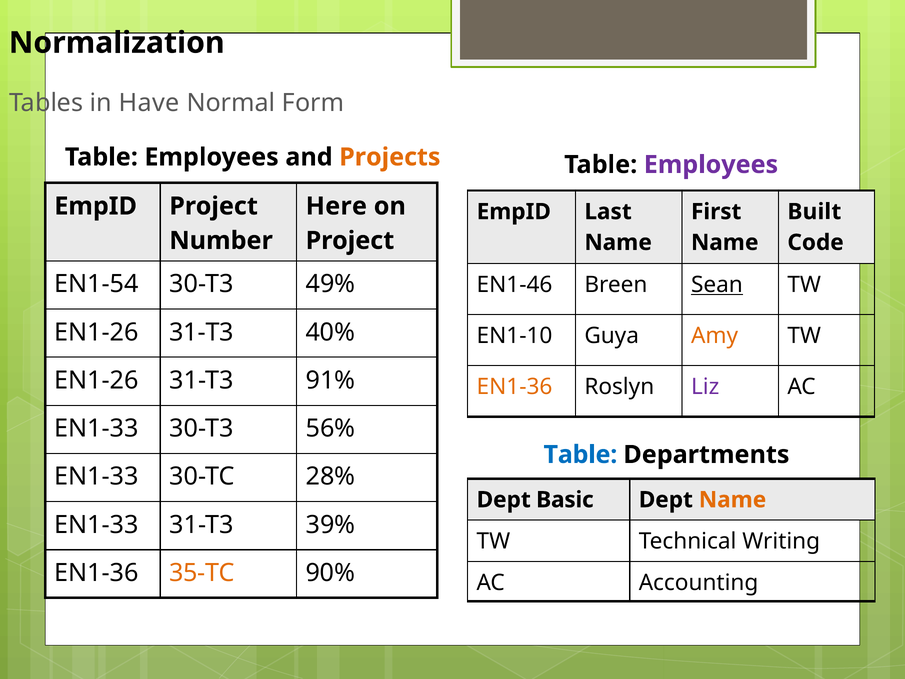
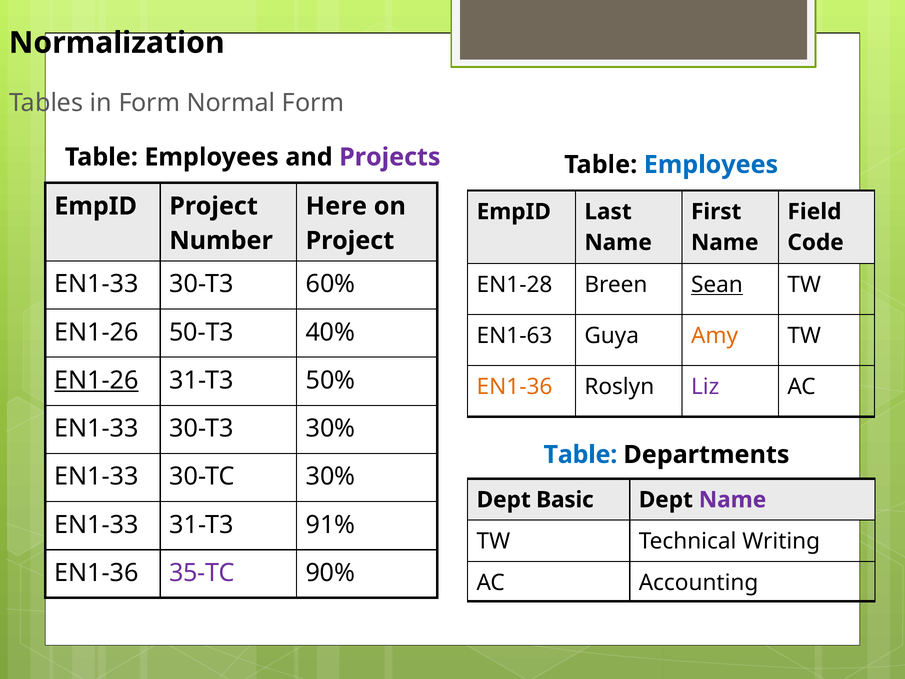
in Have: Have -> Form (149, 103)
Projects colour: orange -> purple (390, 157)
Employees colour: purple -> blue (711, 165)
Built: Built -> Field (814, 212)
EN1-54: EN1-54 -> EN1-33 (96, 284)
49%: 49% -> 60% (330, 284)
EN1-46: EN1-46 -> EN1-28 (515, 285)
31-T3: 31-T3 -> 50-T3 (201, 332)
EN1-10: EN1-10 -> EN1-63 (515, 336)
EN1-26 underline: none -> present (96, 380)
91%: 91% -> 50% (330, 380)
30-T3 56%: 56% -> 30% (330, 428)
30-TC 28%: 28% -> 30% (330, 477)
Name colour: orange -> purple (733, 500)
39%: 39% -> 91% (330, 525)
35-TC colour: orange -> purple (202, 573)
